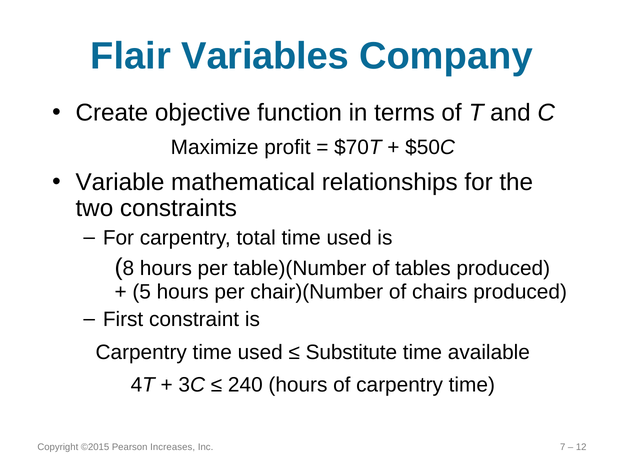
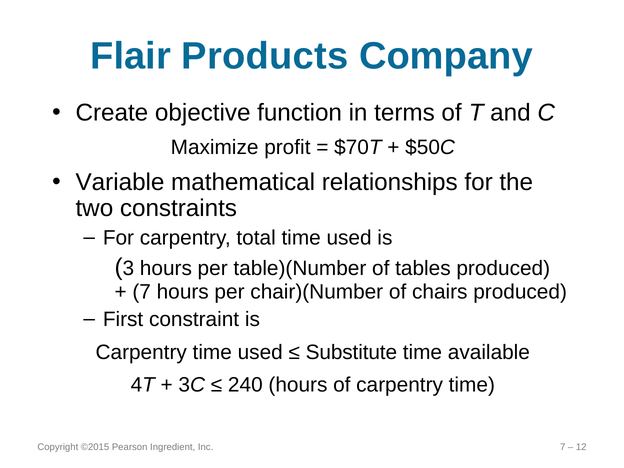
Variables: Variables -> Products (265, 56)
8: 8 -> 3 (128, 269)
5: 5 -> 7 (142, 292)
Increases: Increases -> Ingredient (173, 447)
